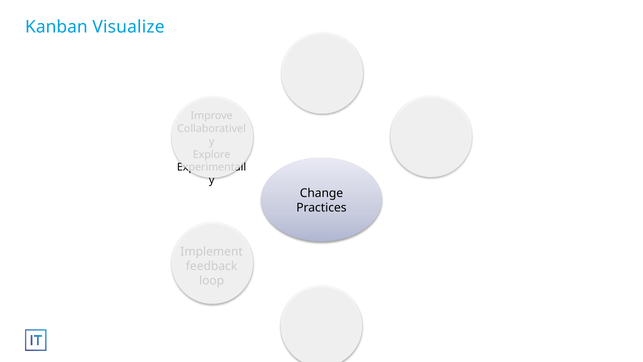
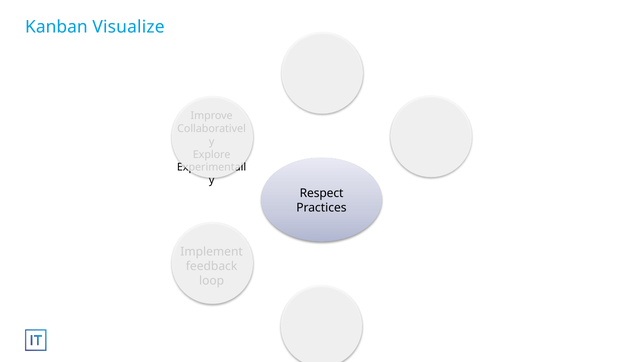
Change: Change -> Respect (322, 193)
